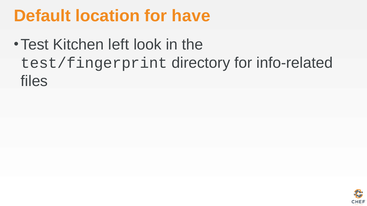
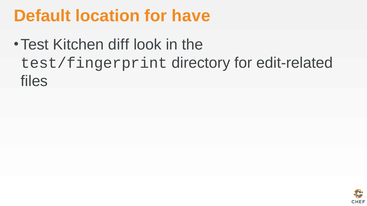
left: left -> diff (119, 45)
info-related: info-related -> edit-related (295, 63)
